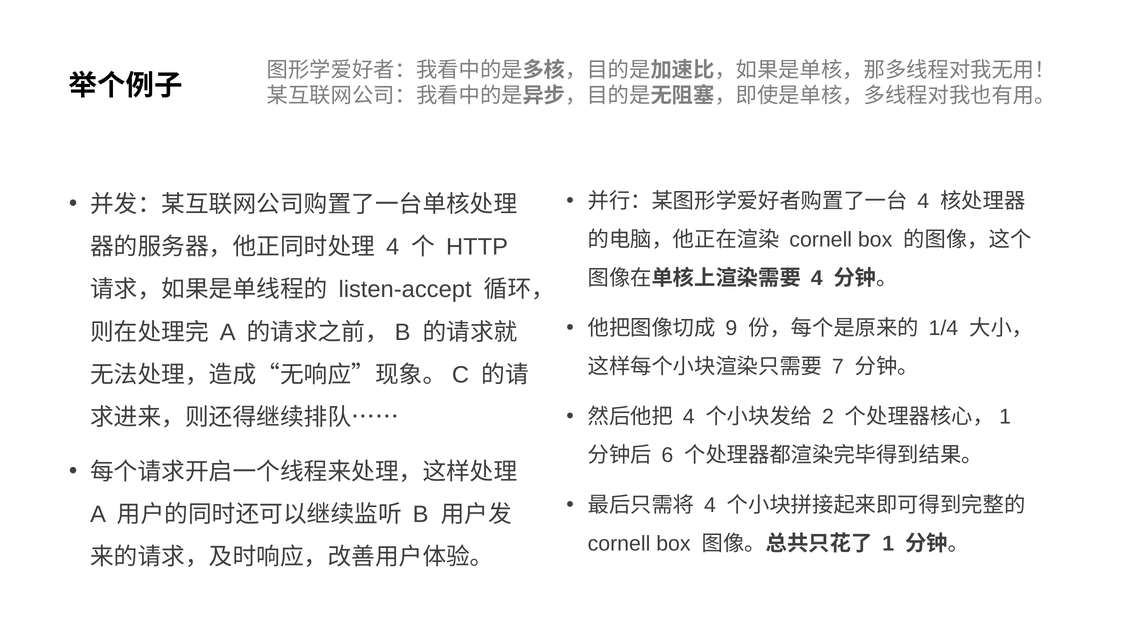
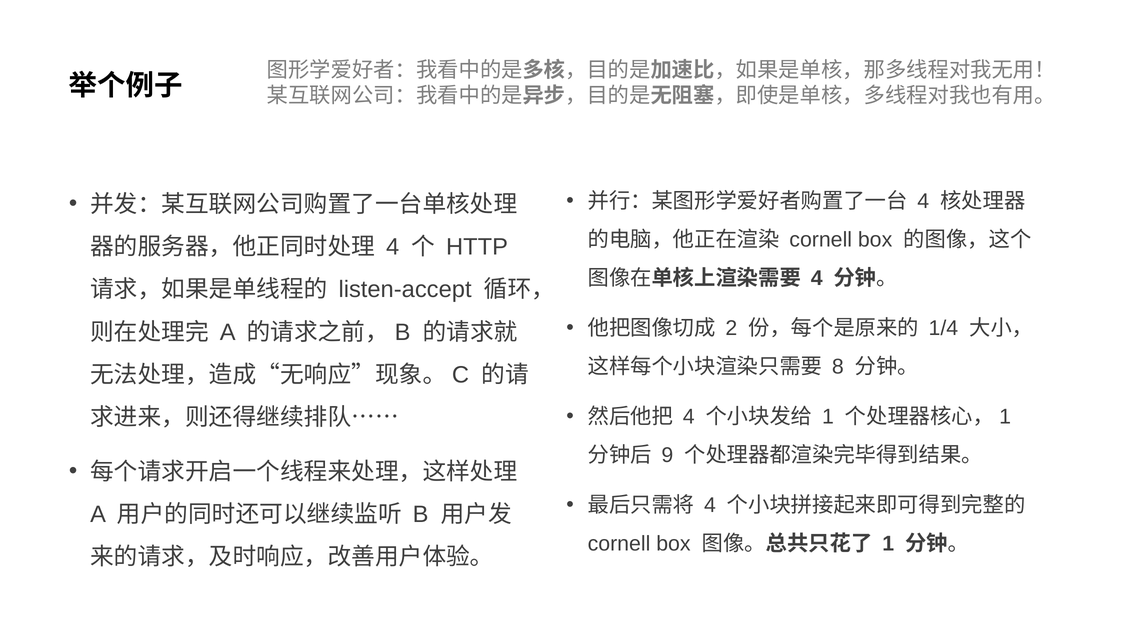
9: 9 -> 2 (731, 329)
7: 7 -> 8 (838, 367)
2: 2 -> 1 (828, 417)
6: 6 -> 9 (667, 456)
